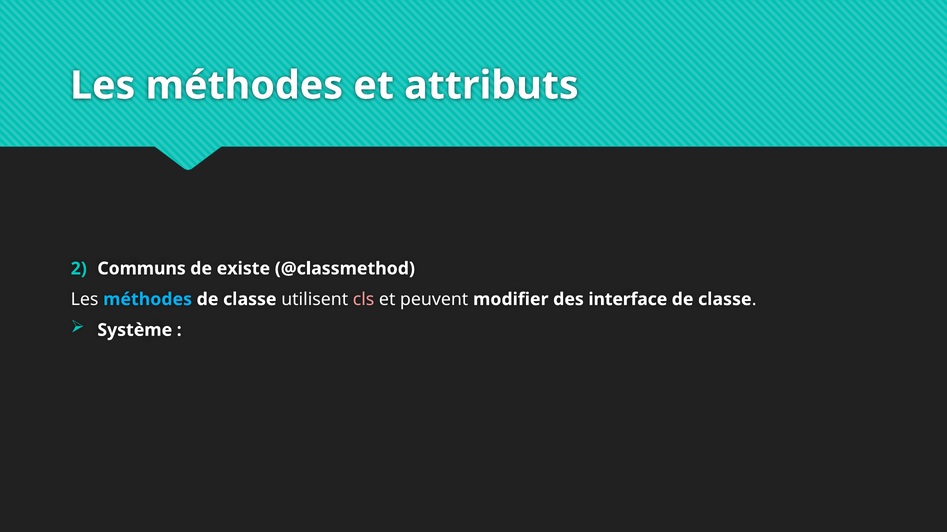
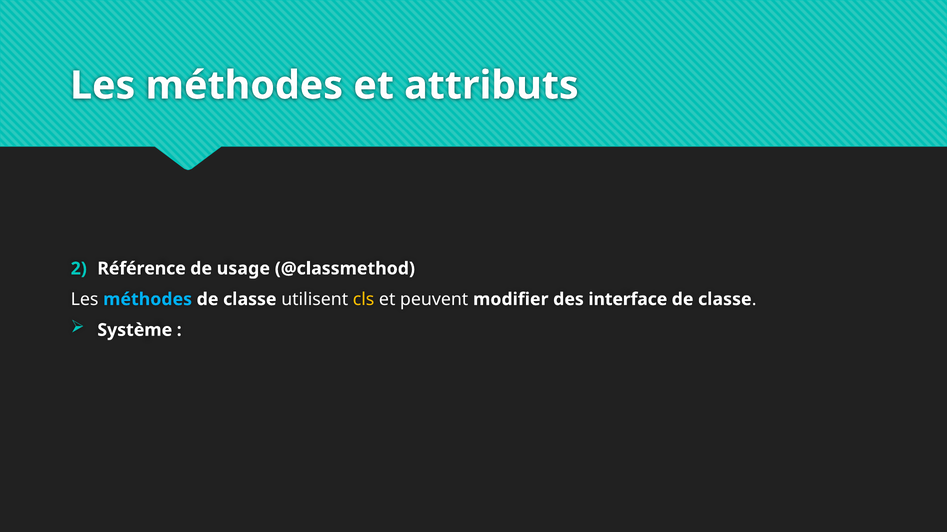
Communs: Communs -> Référence (142, 269)
existe: existe -> usage (243, 269)
cls colour: pink -> yellow (364, 300)
